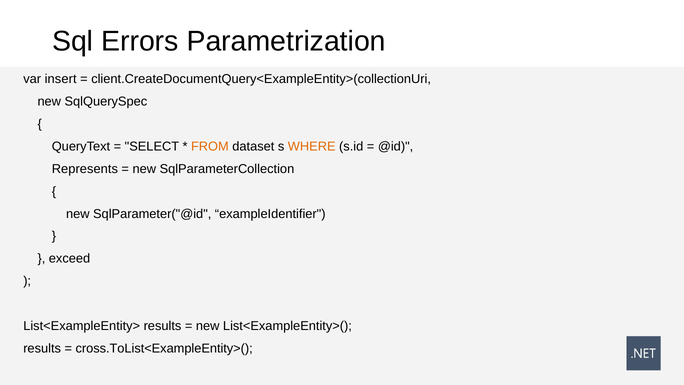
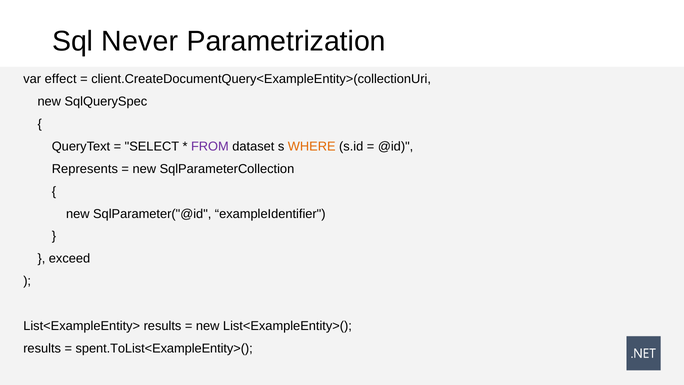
Errors: Errors -> Never (140, 42)
insert: insert -> effect (61, 79)
FROM colour: orange -> purple (210, 146)
cross.ToList<ExampleEntity>(: cross.ToList<ExampleEntity>( -> spent.ToList<ExampleEntity>( (164, 348)
